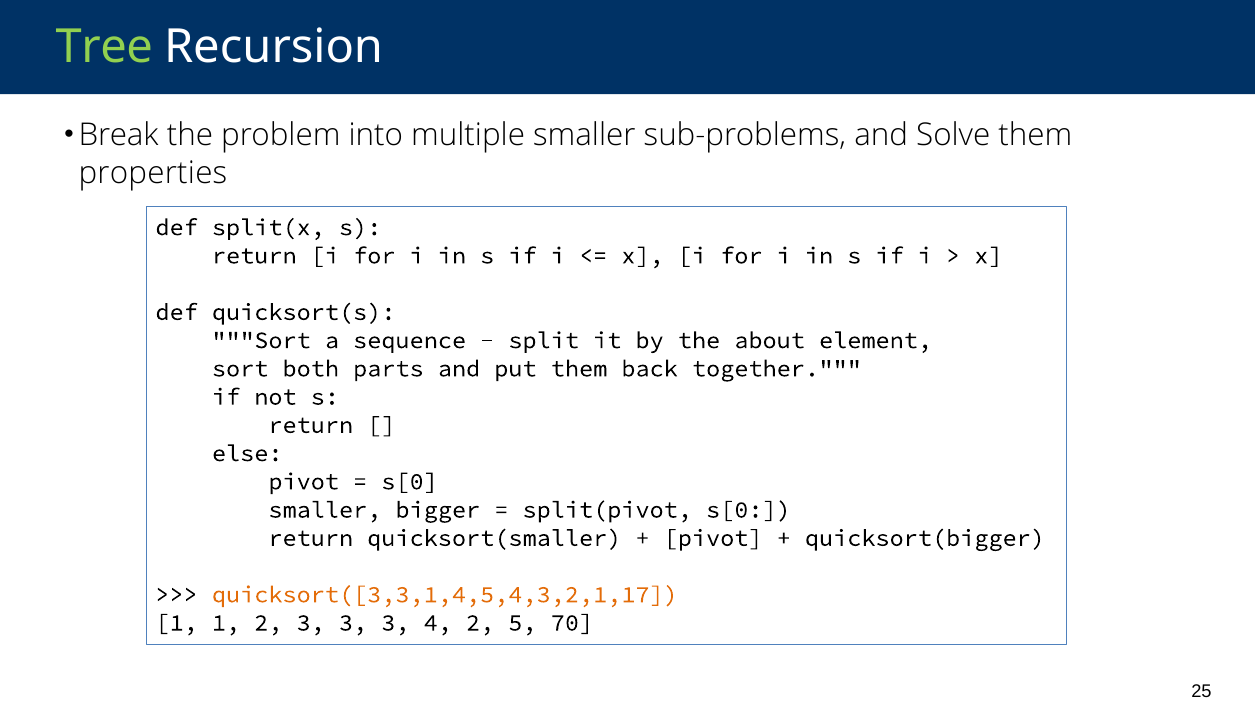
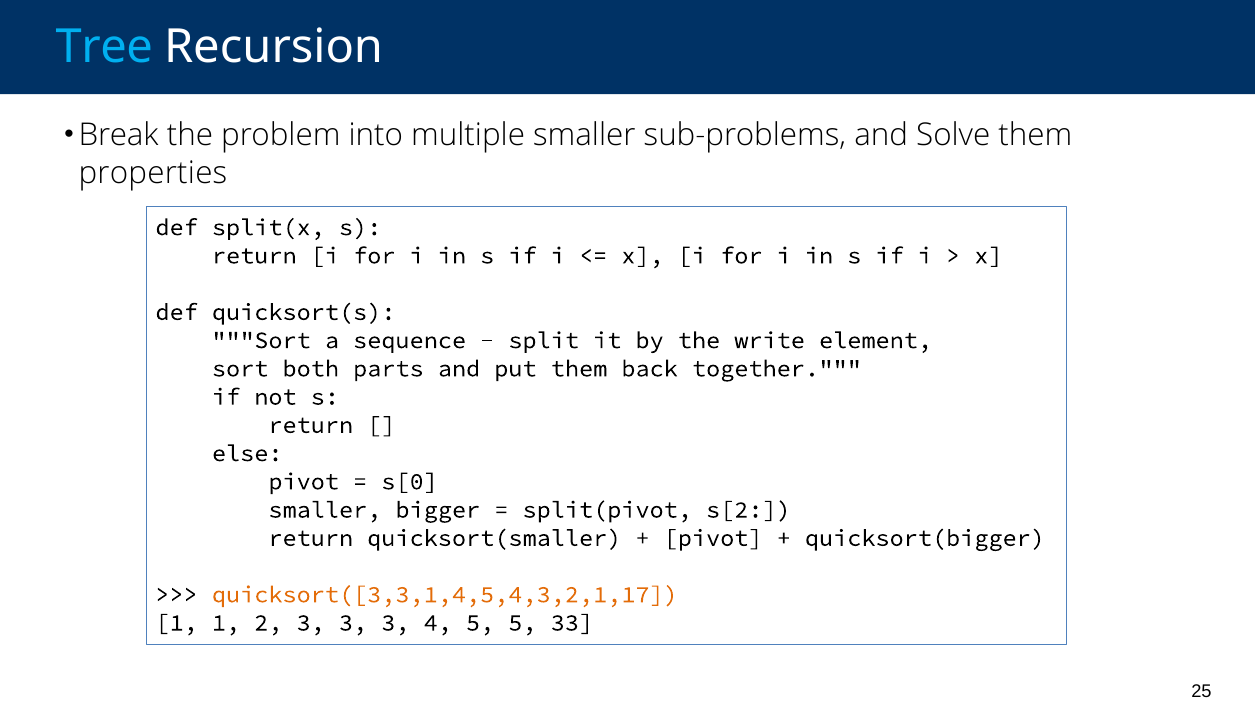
Tree colour: light green -> light blue (104, 47)
about: about -> write (770, 340)
split(pivot s[0: s[0 -> s[2 (748, 510)
4 2: 2 -> 5 (480, 623)
70: 70 -> 33 (572, 623)
